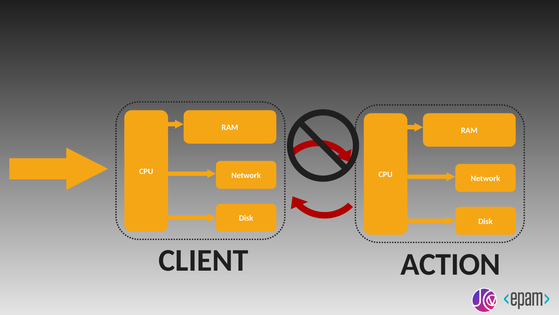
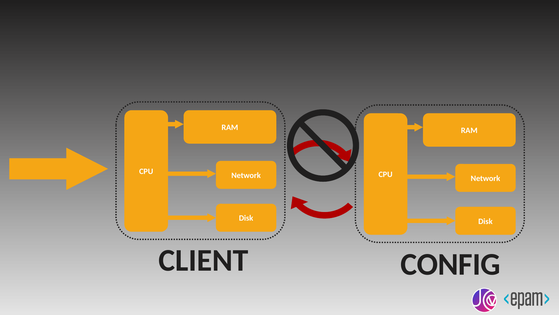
ACTION: ACTION -> CONFIG (451, 264)
